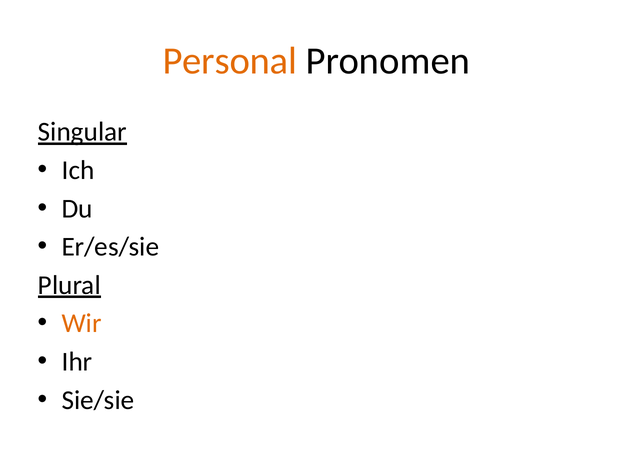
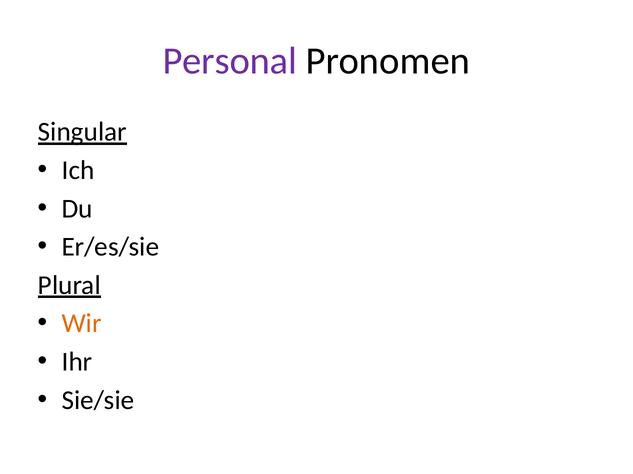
Personal colour: orange -> purple (230, 61)
